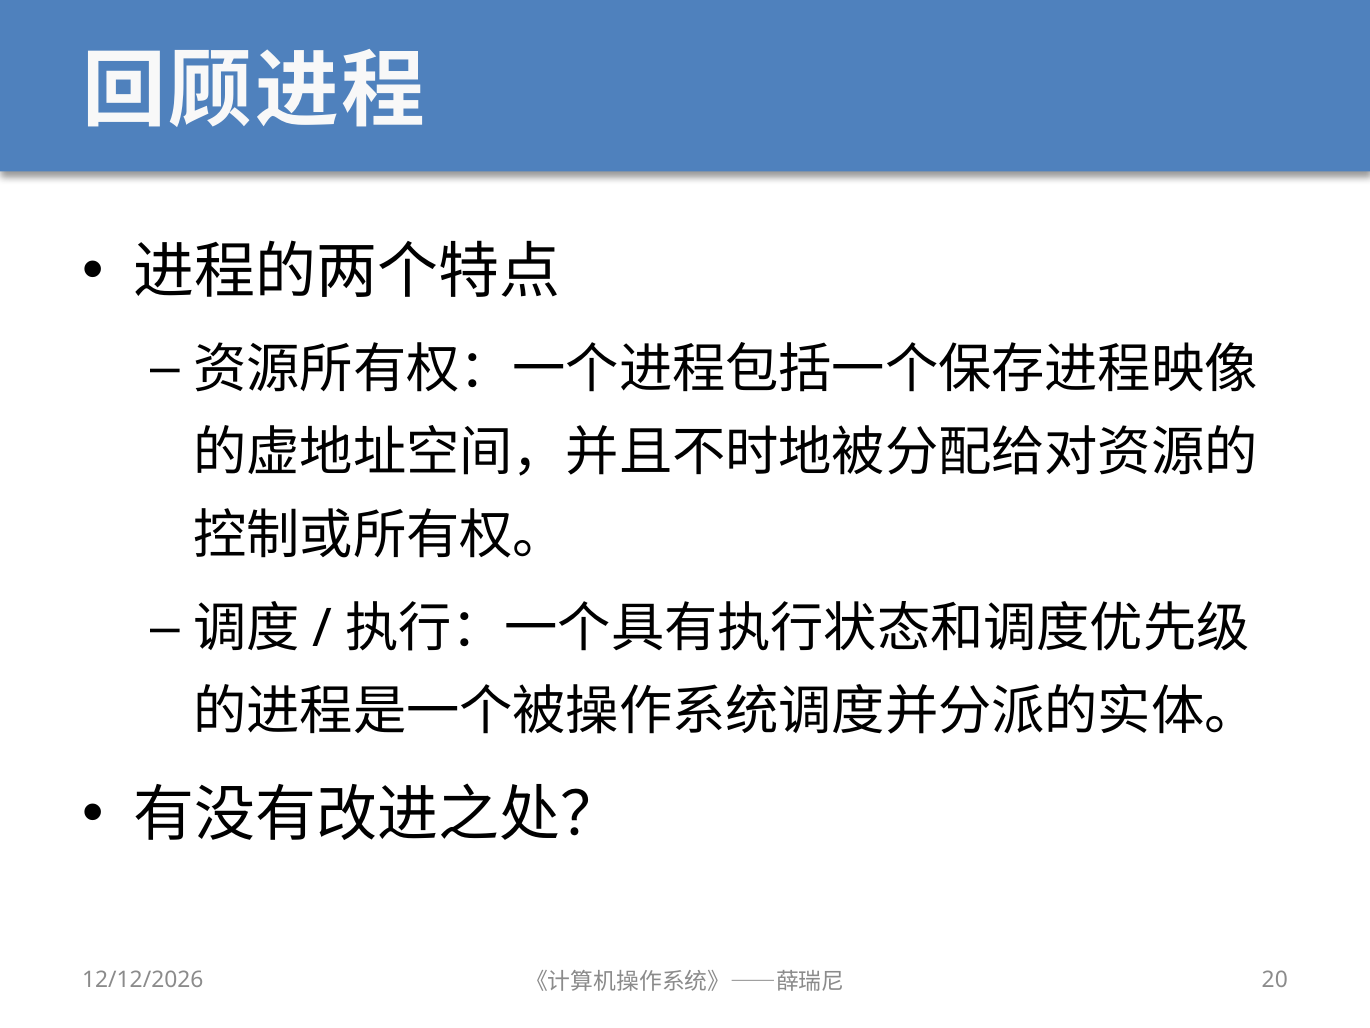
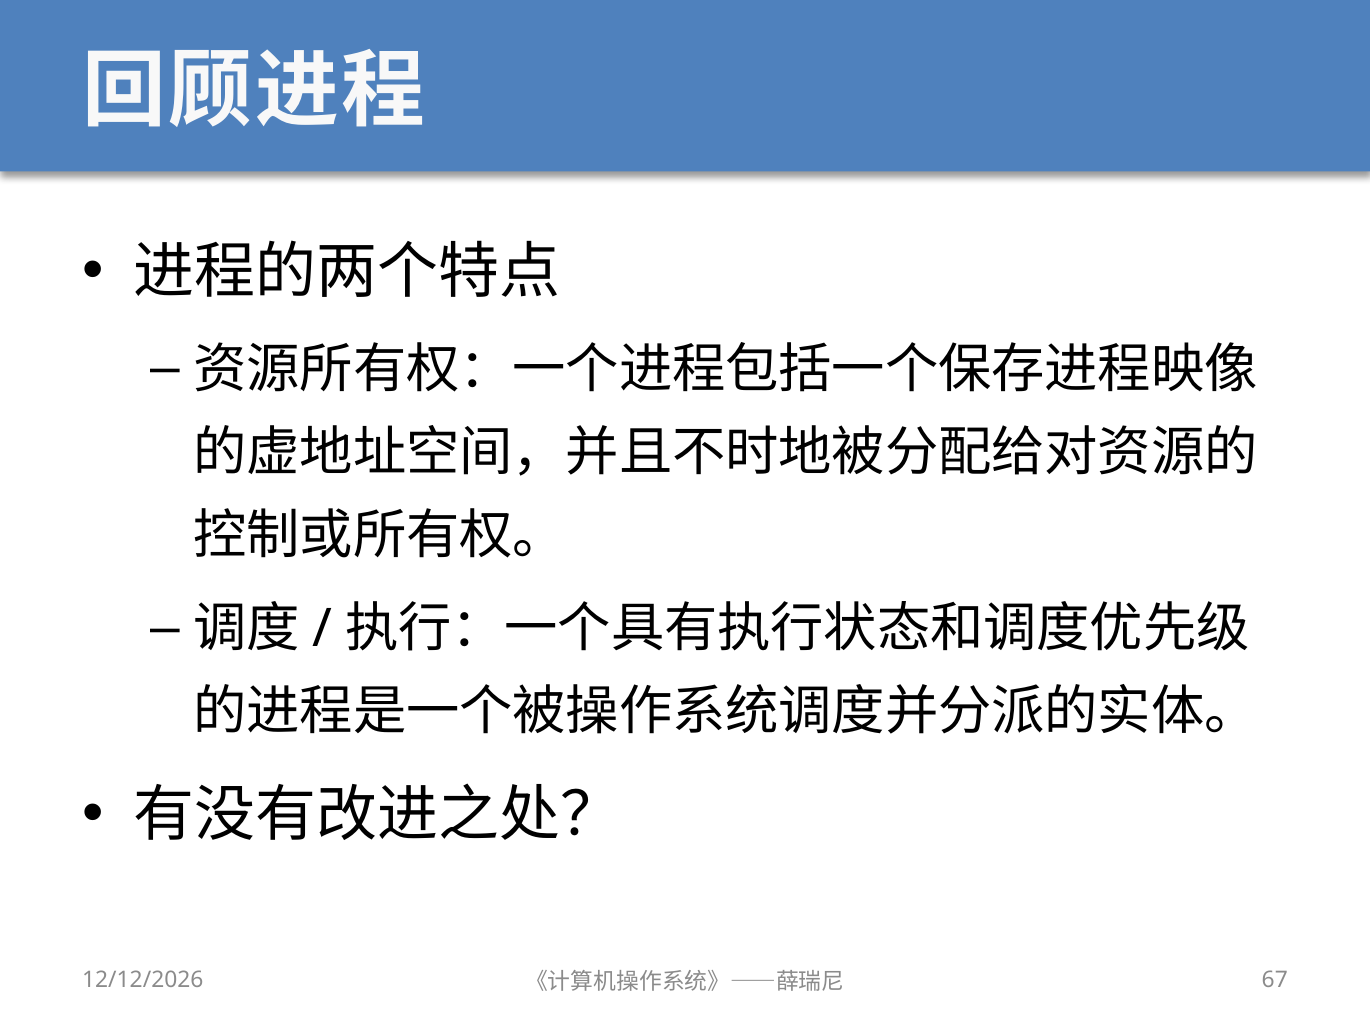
20: 20 -> 67 (1275, 979)
